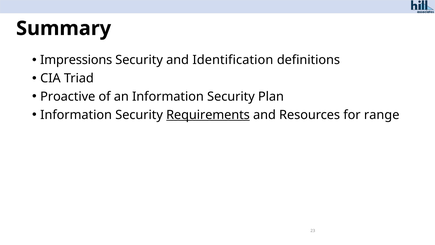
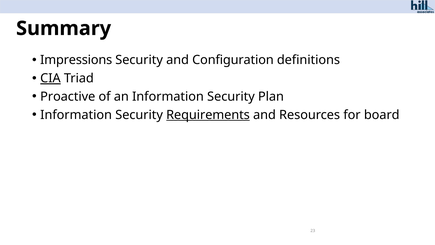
Identification: Identification -> Configuration (233, 60)
CIA underline: none -> present (50, 78)
range: range -> board (382, 115)
